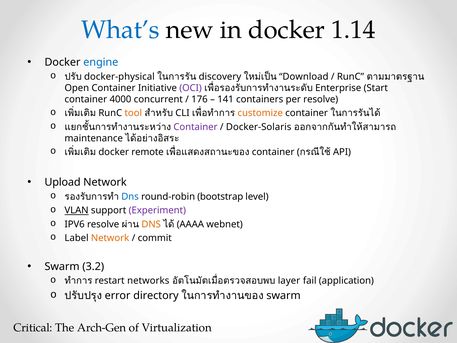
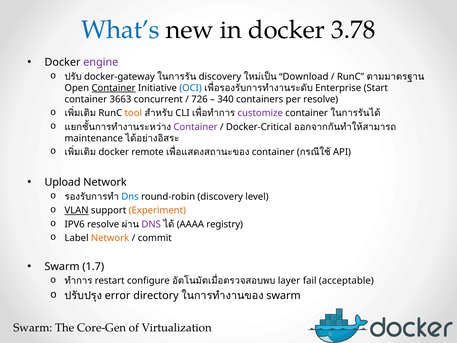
1.14: 1.14 -> 3.78 (353, 30)
engine colour: blue -> purple (101, 62)
docker-physical: docker-physical -> docker-gateway (119, 77)
Container underline: none -> present (114, 88)
OCI colour: purple -> blue (191, 88)
4000: 4000 -> 3663 (120, 99)
176: 176 -> 726 (199, 99)
141: 141 -> 340 (226, 99)
customize colour: orange -> purple (260, 113)
Docker-Solaris: Docker-Solaris -> Docker-Critical (259, 127)
round-robin bootstrap: bootstrap -> discovery (220, 197)
Experiment colour: purple -> orange (157, 210)
DNS colour: orange -> purple (151, 224)
webnet: webnet -> registry (225, 224)
3.2: 3.2 -> 1.7 (93, 266)
networks: networks -> configure (148, 281)
application: application -> acceptable (346, 281)
Critical: Critical -> Swarm (33, 328)
Arch-Gen: Arch-Gen -> Core-Gen (102, 328)
